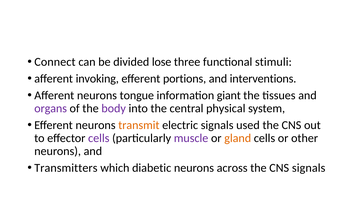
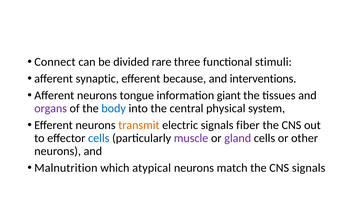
lose: lose -> rare (162, 62)
invoking: invoking -> synaptic (97, 79)
portions: portions -> because (185, 79)
body colour: purple -> blue (114, 108)
used: used -> fiber (248, 125)
cells colour: purple -> blue (99, 138)
gland colour: orange -> purple (238, 138)
Transmitters: Transmitters -> Malnutrition (66, 168)
diabetic: diabetic -> atypical (152, 168)
across: across -> match (232, 168)
